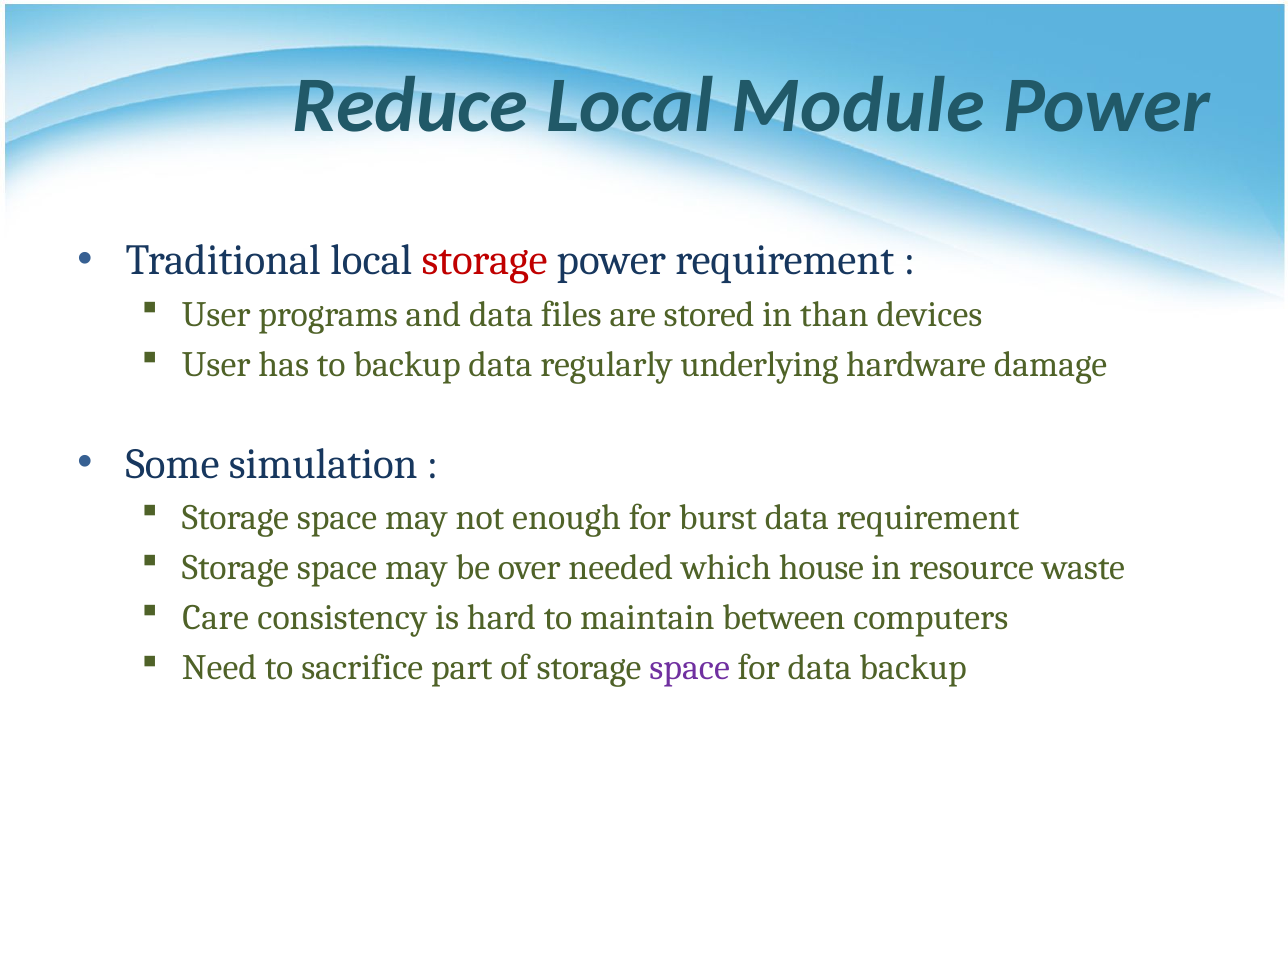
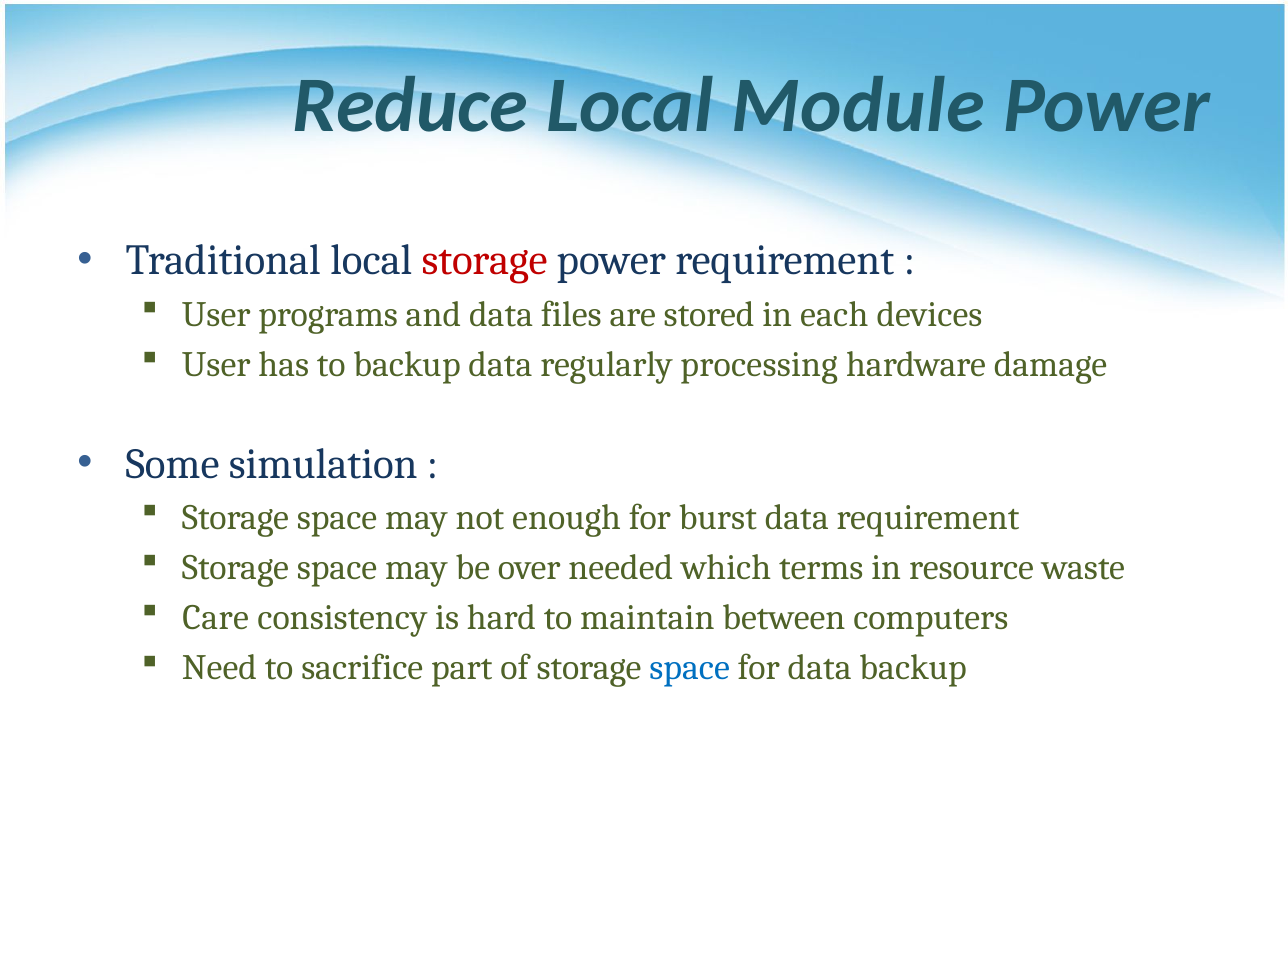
than: than -> each (834, 314)
underlying: underlying -> processing (759, 365)
house: house -> terms (821, 568)
space colour: purple -> blue (690, 668)
